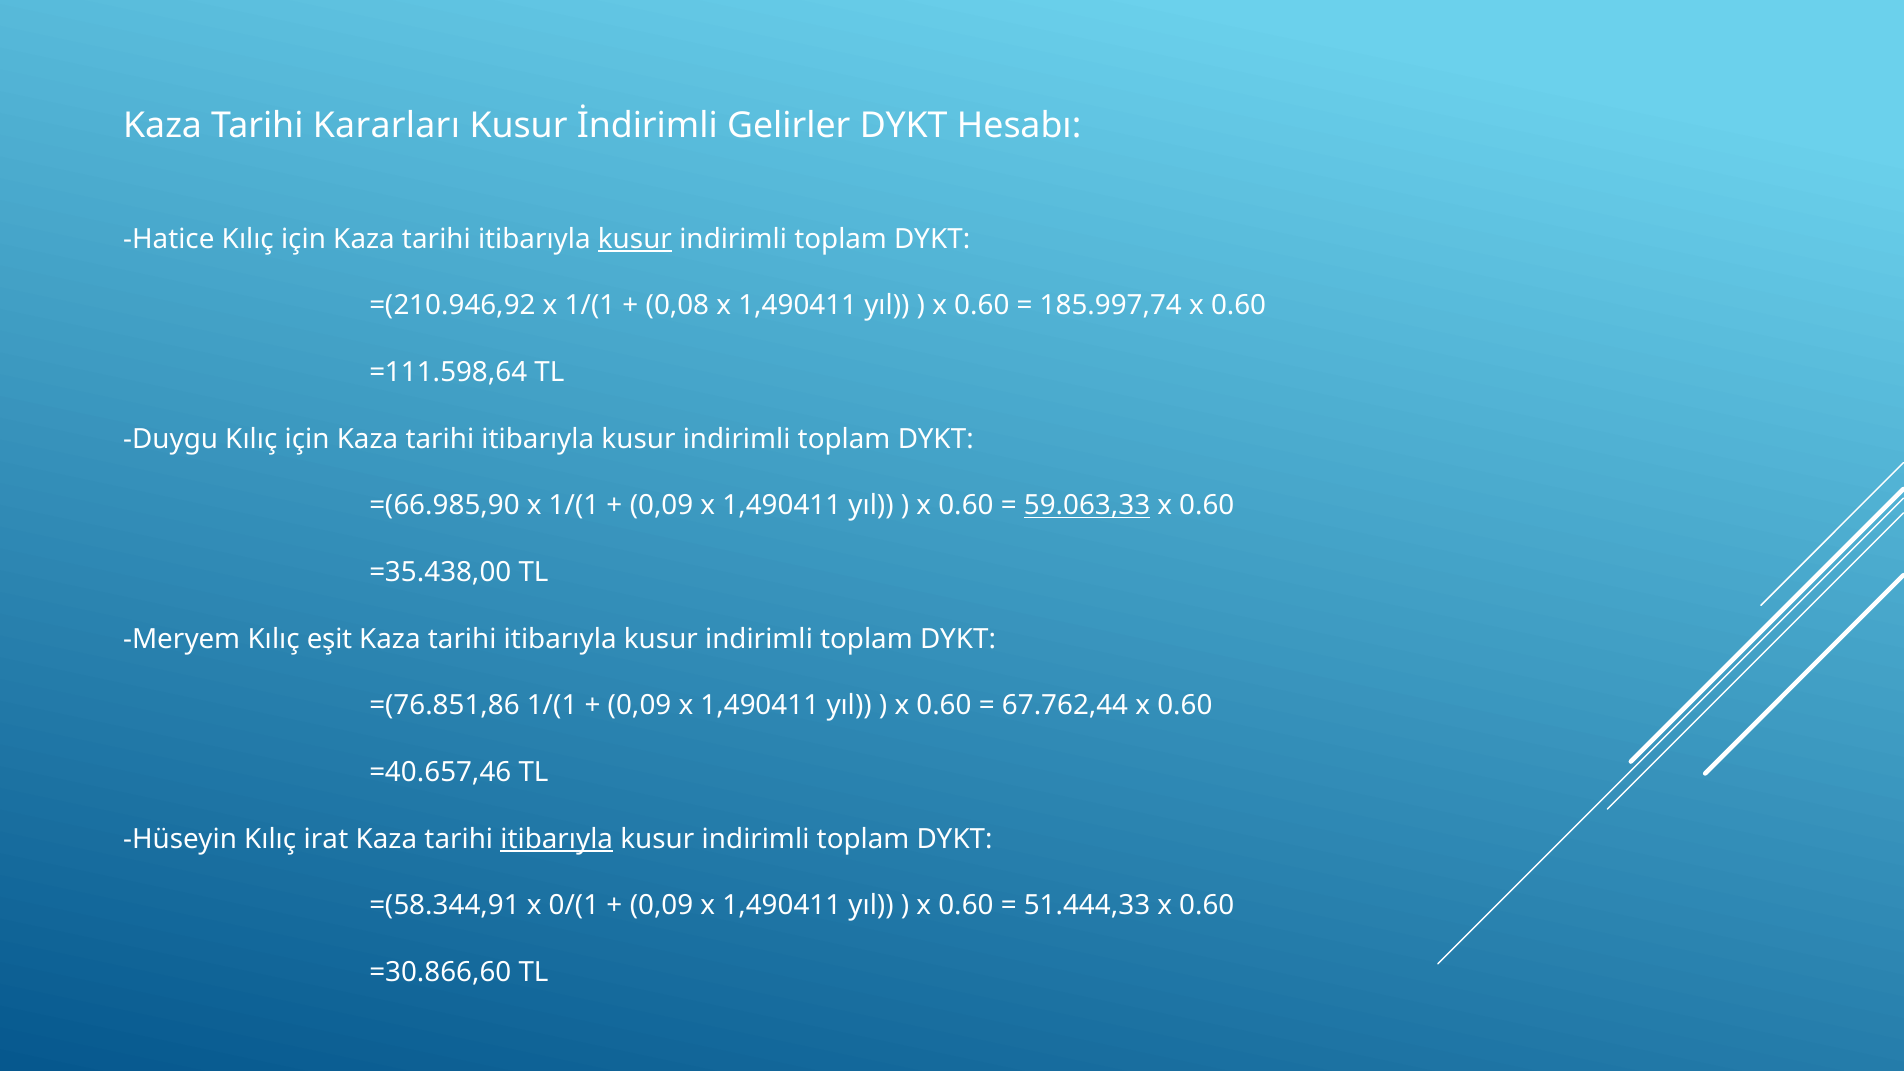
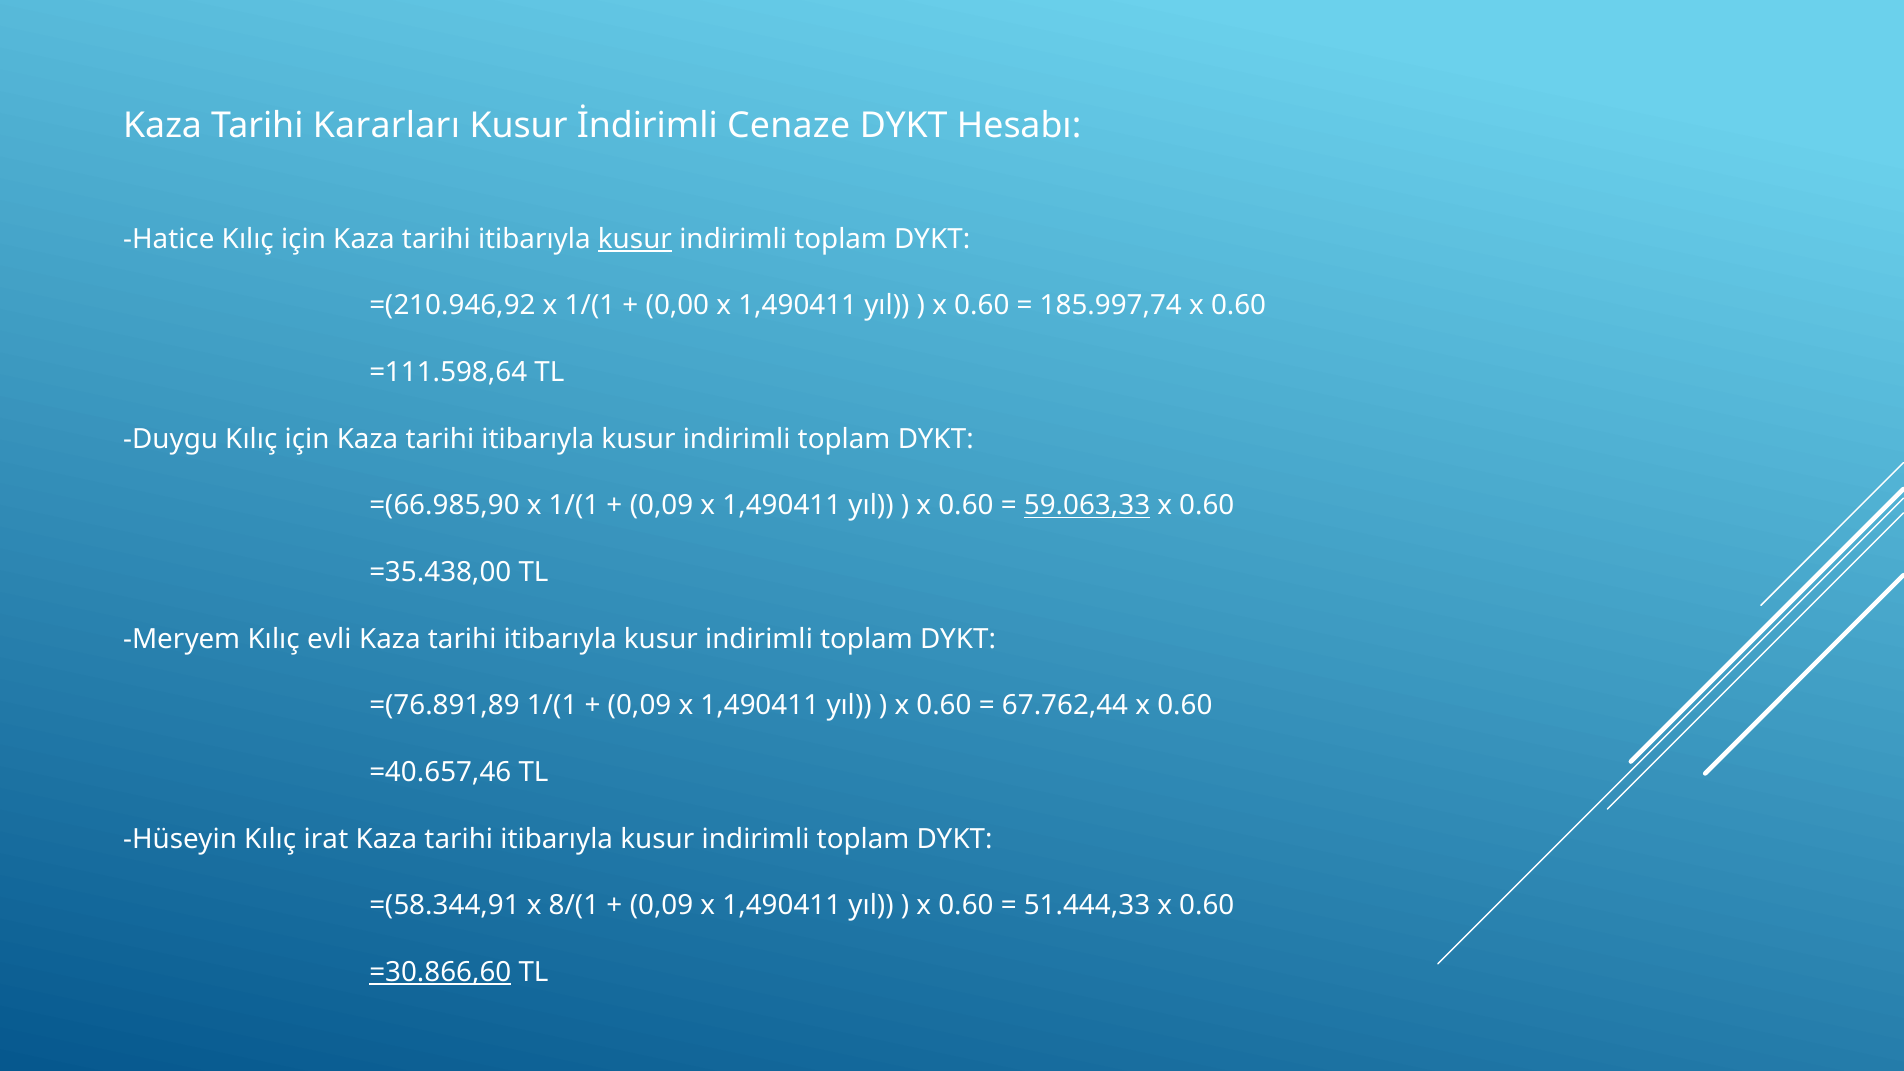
Gelirler: Gelirler -> Cenaze (789, 125)
0,08: 0,08 -> 0,00 (677, 306)
eşit: eşit -> evli (329, 639)
=(76.851,86: =(76.851,86 -> =(76.891,89 (444, 706)
itibarıyla underline: present -> none (557, 839)
0/(1: 0/(1 -> 8/(1 (574, 906)
=30.866,60 underline: none -> present (440, 972)
